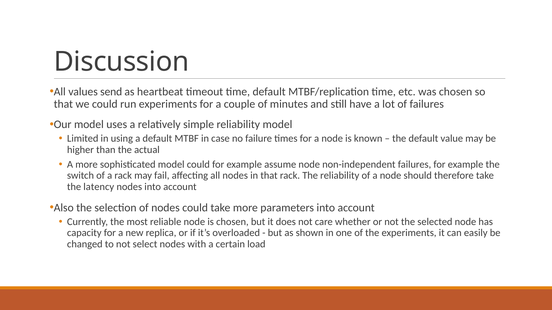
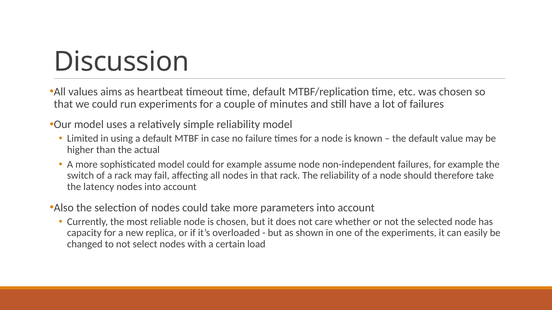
send: send -> aims (111, 92)
